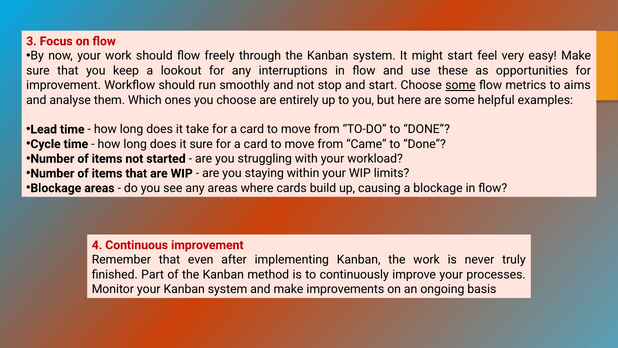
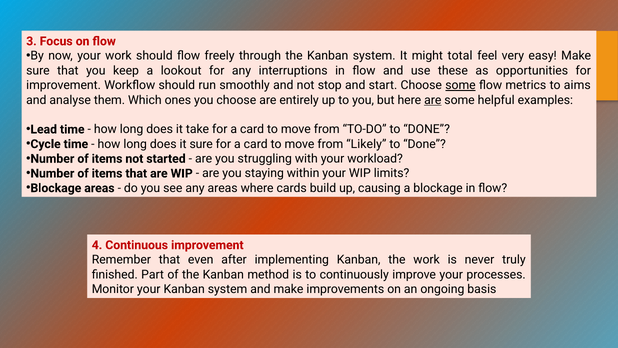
might start: start -> total (460, 56)
are underline: none -> present (433, 100)
Came: Came -> Likely (366, 144)
